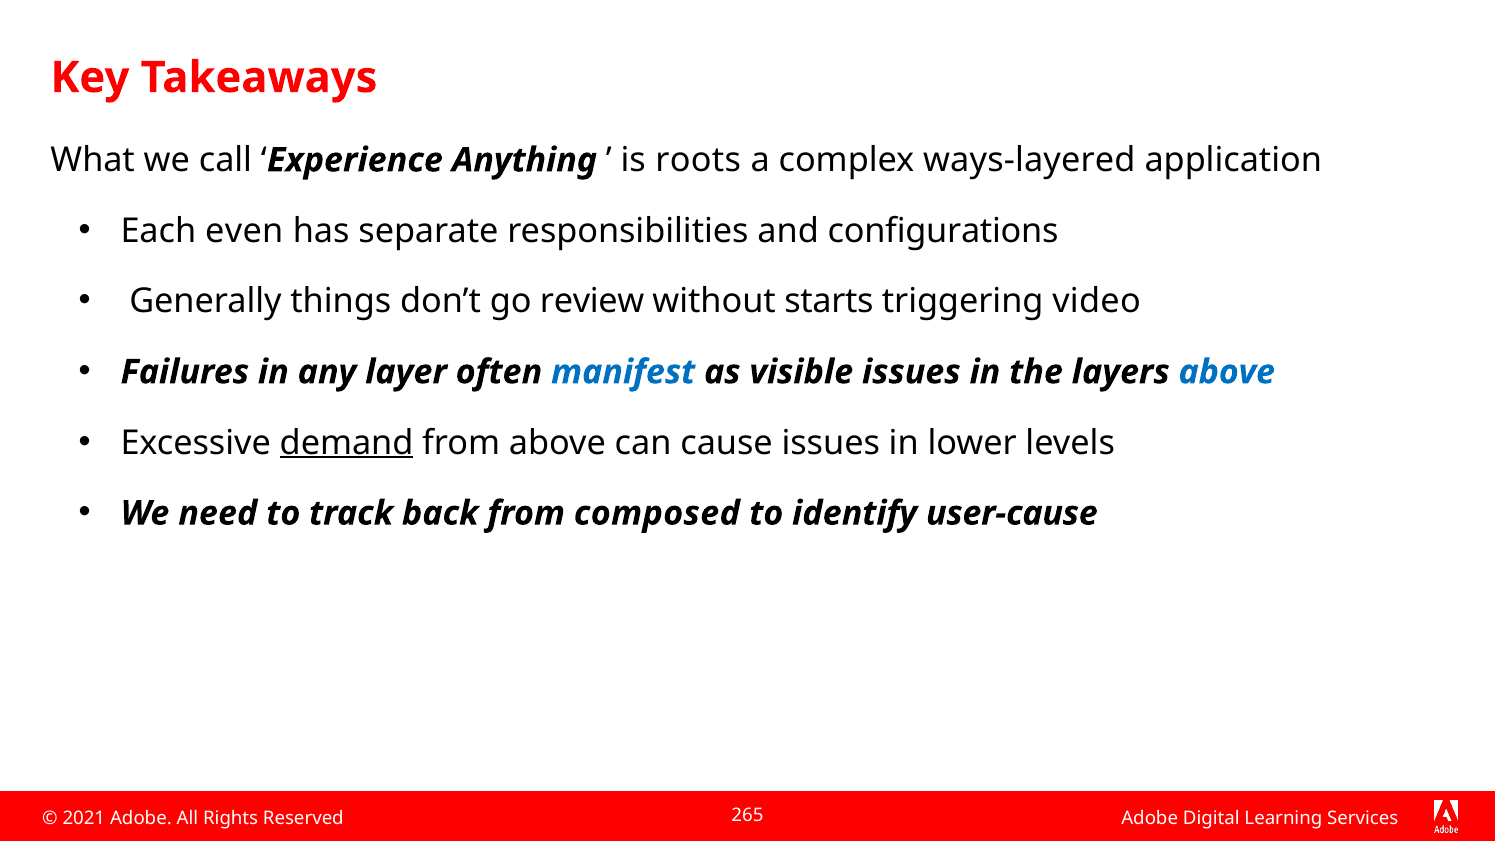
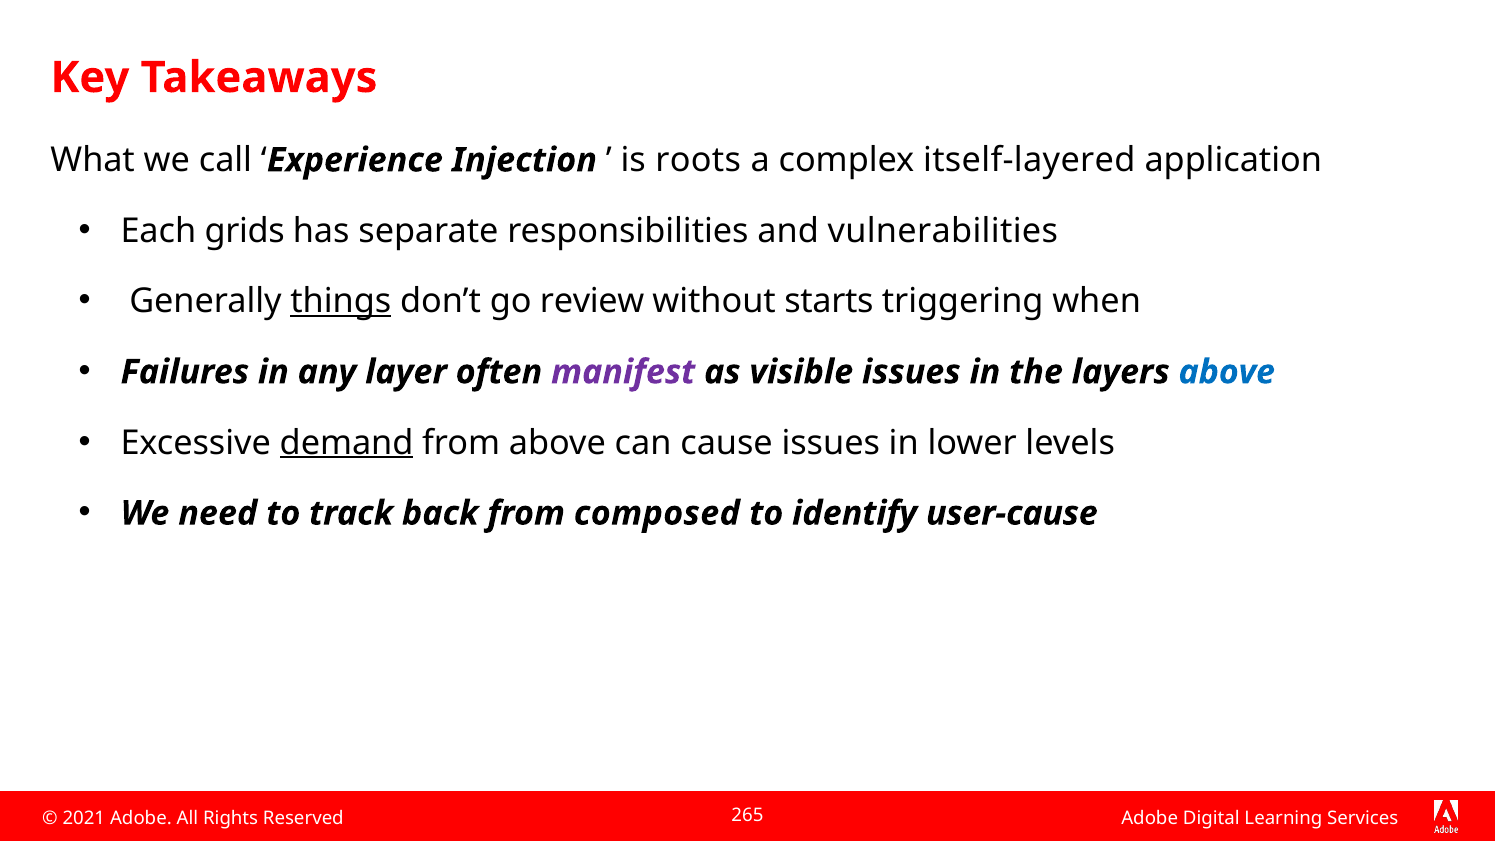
Anything: Anything -> Injection (524, 160)
ways-layered: ways-layered -> itself-layered (1029, 160)
even: even -> grids (245, 231)
configurations: configurations -> vulnerabilities (943, 231)
things underline: none -> present (341, 301)
video: video -> when (1097, 301)
manifest colour: blue -> purple (623, 372)
